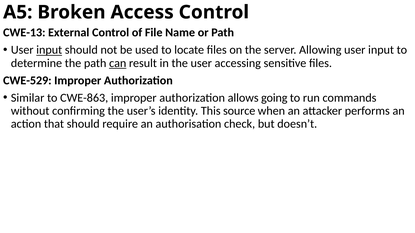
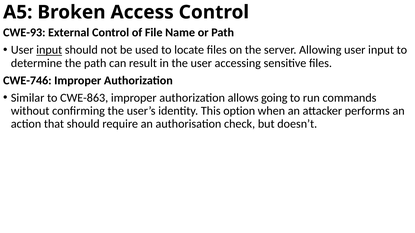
CWE-13: CWE-13 -> CWE-93 (24, 33)
can underline: present -> none (118, 63)
CWE-529: CWE-529 -> CWE-746 (27, 81)
source: source -> option (239, 111)
